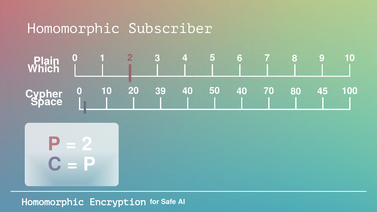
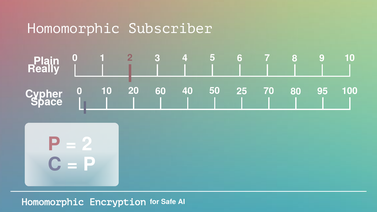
Which: Which -> Really (44, 69)
39: 39 -> 60 (161, 91)
50 40: 40 -> 25 (242, 91)
45: 45 -> 95 (323, 91)
